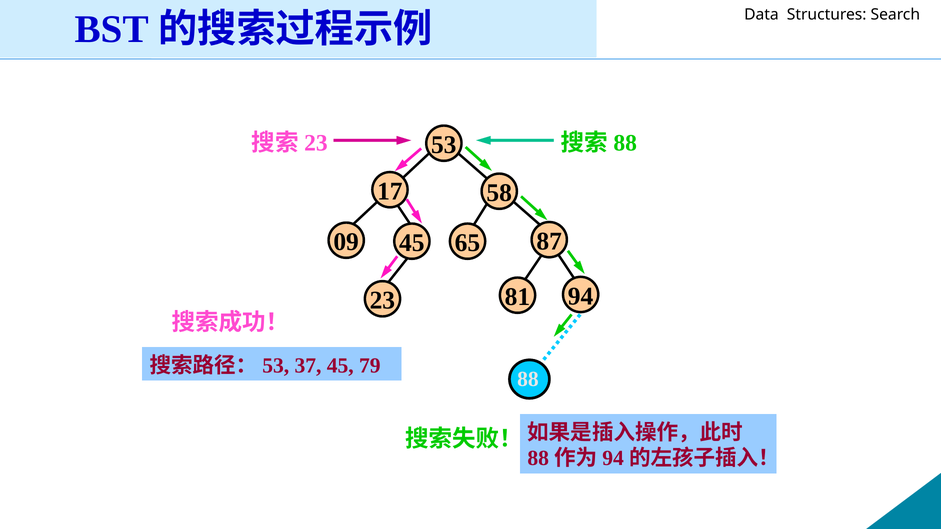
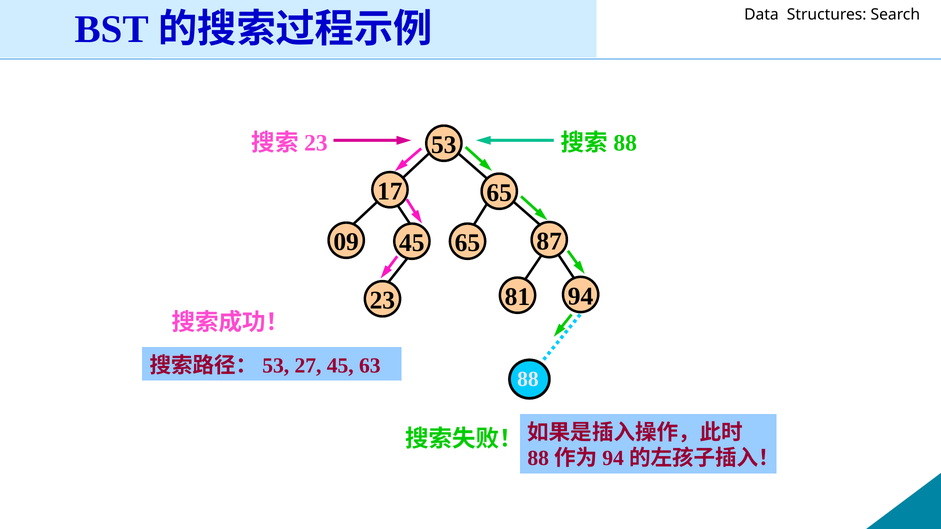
17 58: 58 -> 65 (499, 193)
37: 37 -> 27 (308, 366)
79: 79 -> 63 (370, 366)
